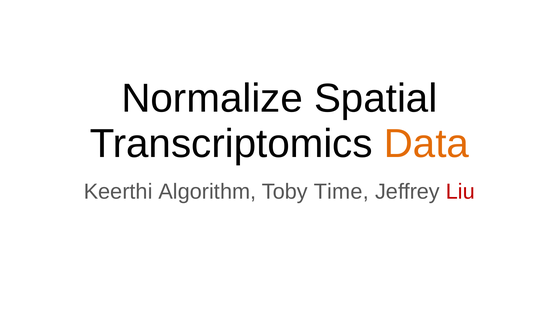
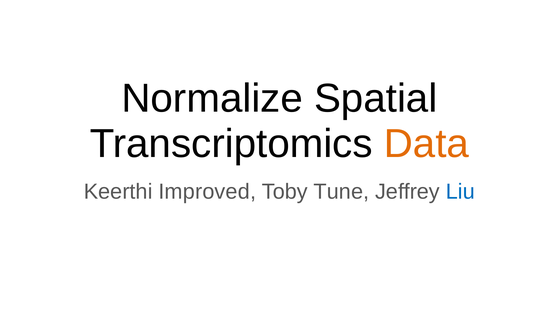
Algorithm: Algorithm -> Improved (207, 191)
Time: Time -> Tune (341, 191)
Liu colour: red -> blue (460, 191)
